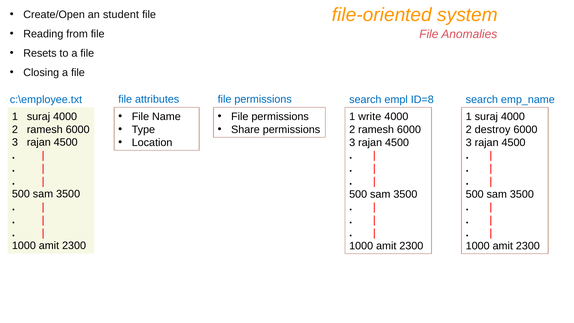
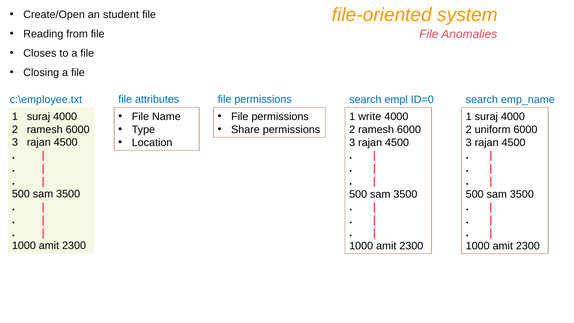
Resets: Resets -> Closes (40, 53)
ID=8: ID=8 -> ID=0 (422, 100)
destroy: destroy -> uniform (493, 130)
